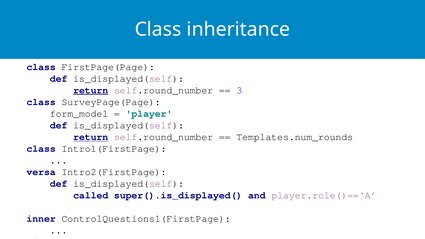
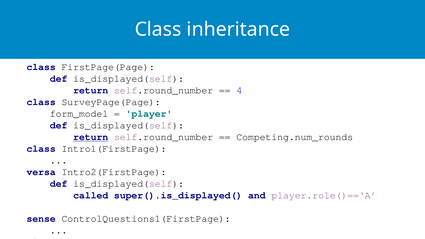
return underline: present -> none (91, 90)
3: 3 -> 4 (239, 90)
Templates.num_rounds: Templates.num_rounds -> Competing.num_rounds (295, 137)
inner: inner -> sense (41, 219)
